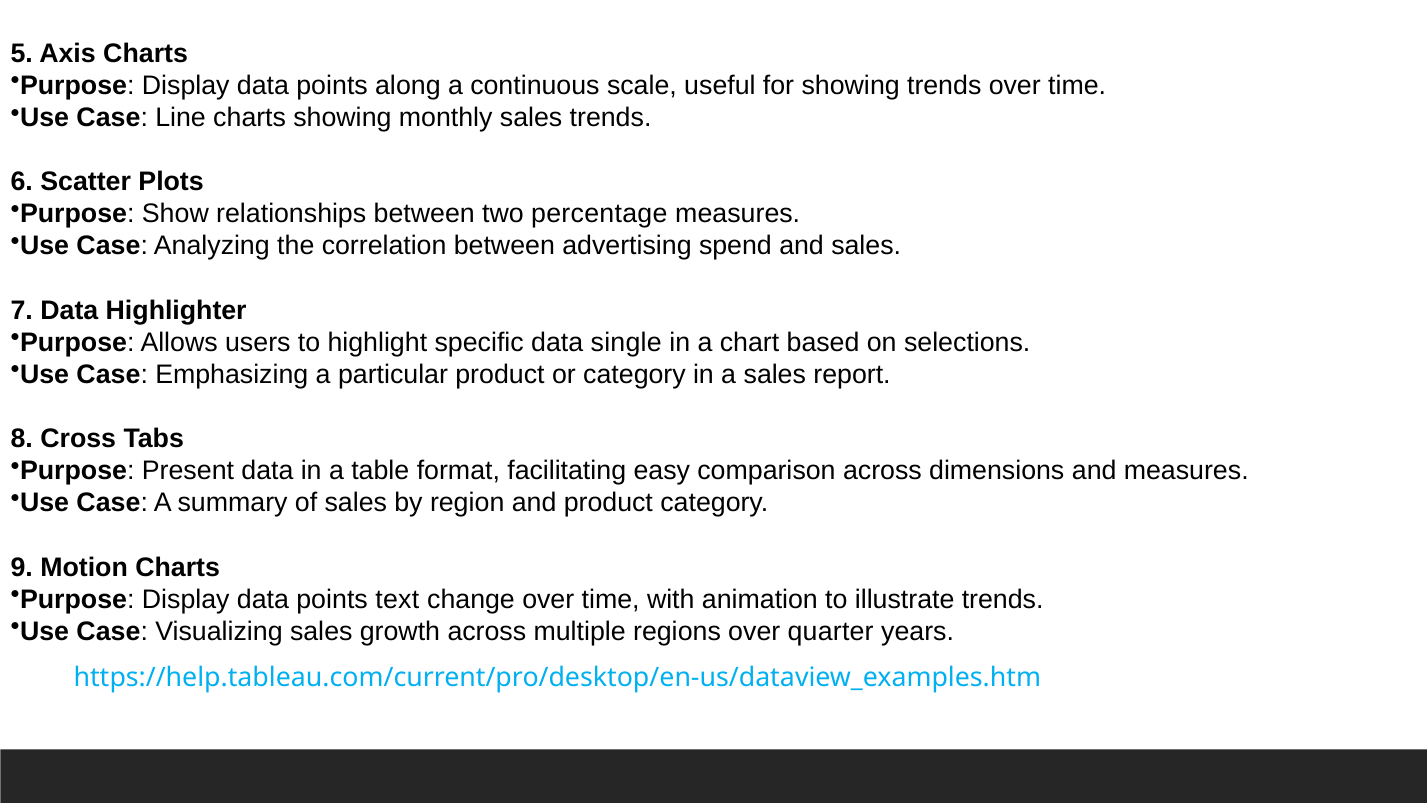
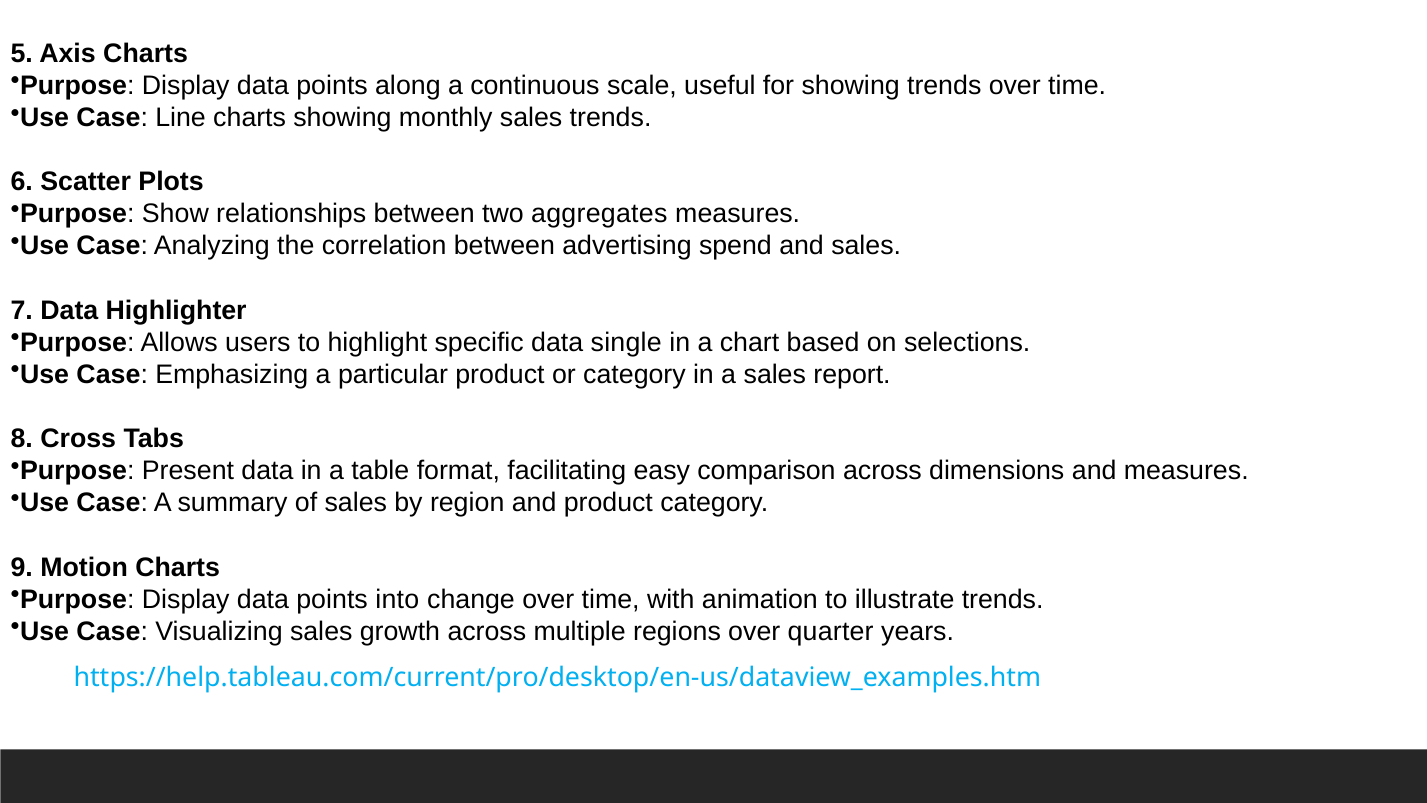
percentage: percentage -> aggregates (599, 214)
text: text -> into (397, 599)
